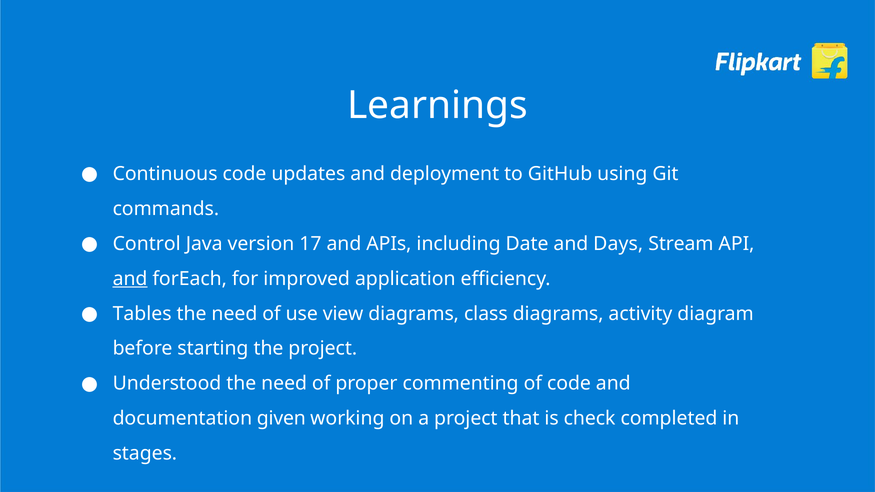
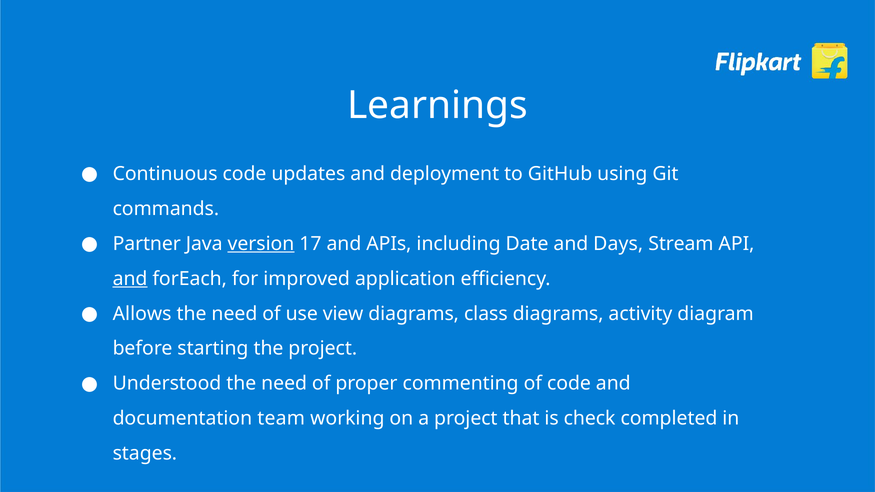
Control: Control -> Partner (147, 244)
version underline: none -> present (261, 244)
Tables: Tables -> Allows (142, 314)
given: given -> team (281, 419)
